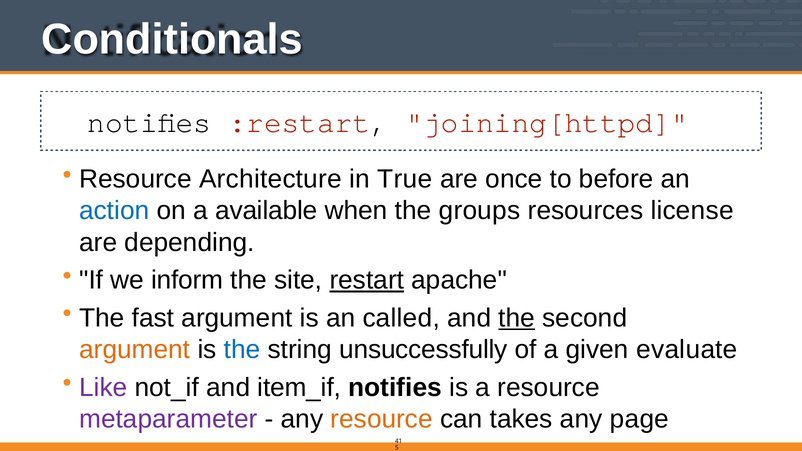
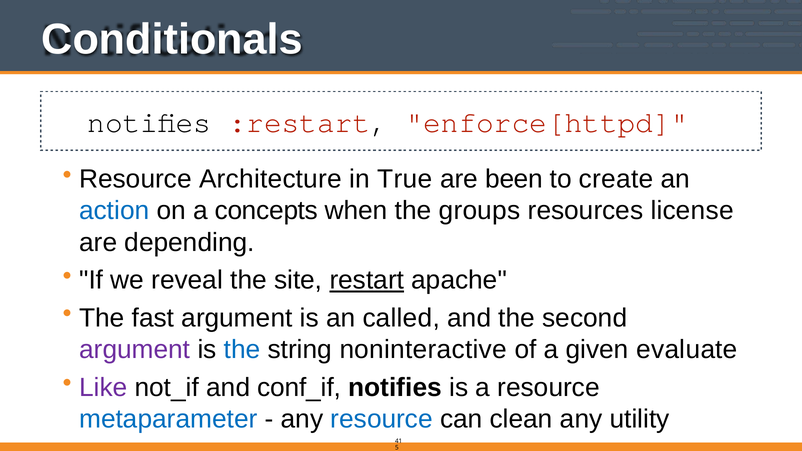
joining[httpd: joining[httpd -> enforce[httpd (547, 122)
once: once -> been (514, 179)
before: before -> create (616, 179)
available: available -> concepts (266, 211)
inform: inform -> reveal (187, 280)
the underline: present -> none (517, 318)
argument colour: orange -> purple (135, 350)
unsuccessfully: unsuccessfully -> noninteractive (423, 350)
item_if: item_if -> conf_if (299, 388)
metaparameter colour: purple -> blue (168, 419)
resource colour: orange -> blue (382, 419)
takes: takes -> clean (521, 419)
page: page -> utility (640, 419)
